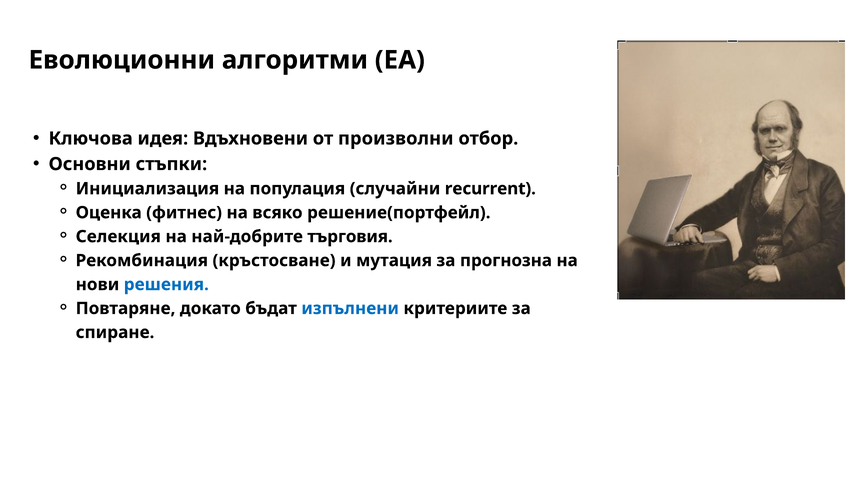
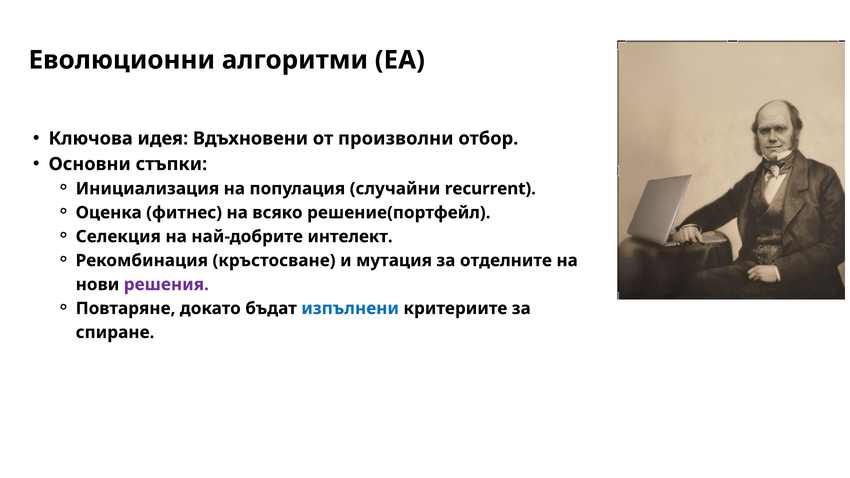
търговия: търговия -> интелект (350, 237)
прогнозна: прогнозна -> отделните (506, 261)
решения colour: blue -> purple (166, 285)
